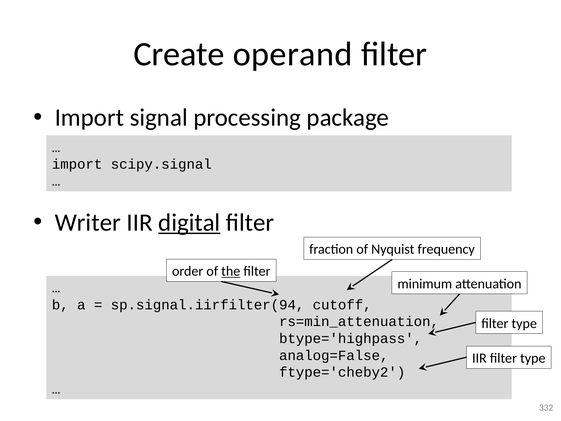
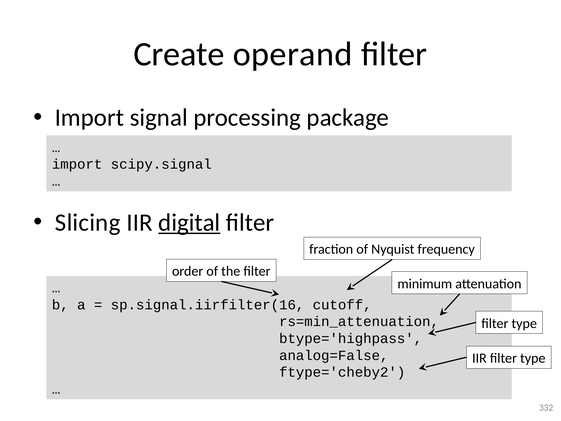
Writer: Writer -> Slicing (88, 222)
the underline: present -> none (231, 271)
sp.signal.iirfilter(94: sp.signal.iirfilter(94 -> sp.signal.iirfilter(16 (208, 305)
